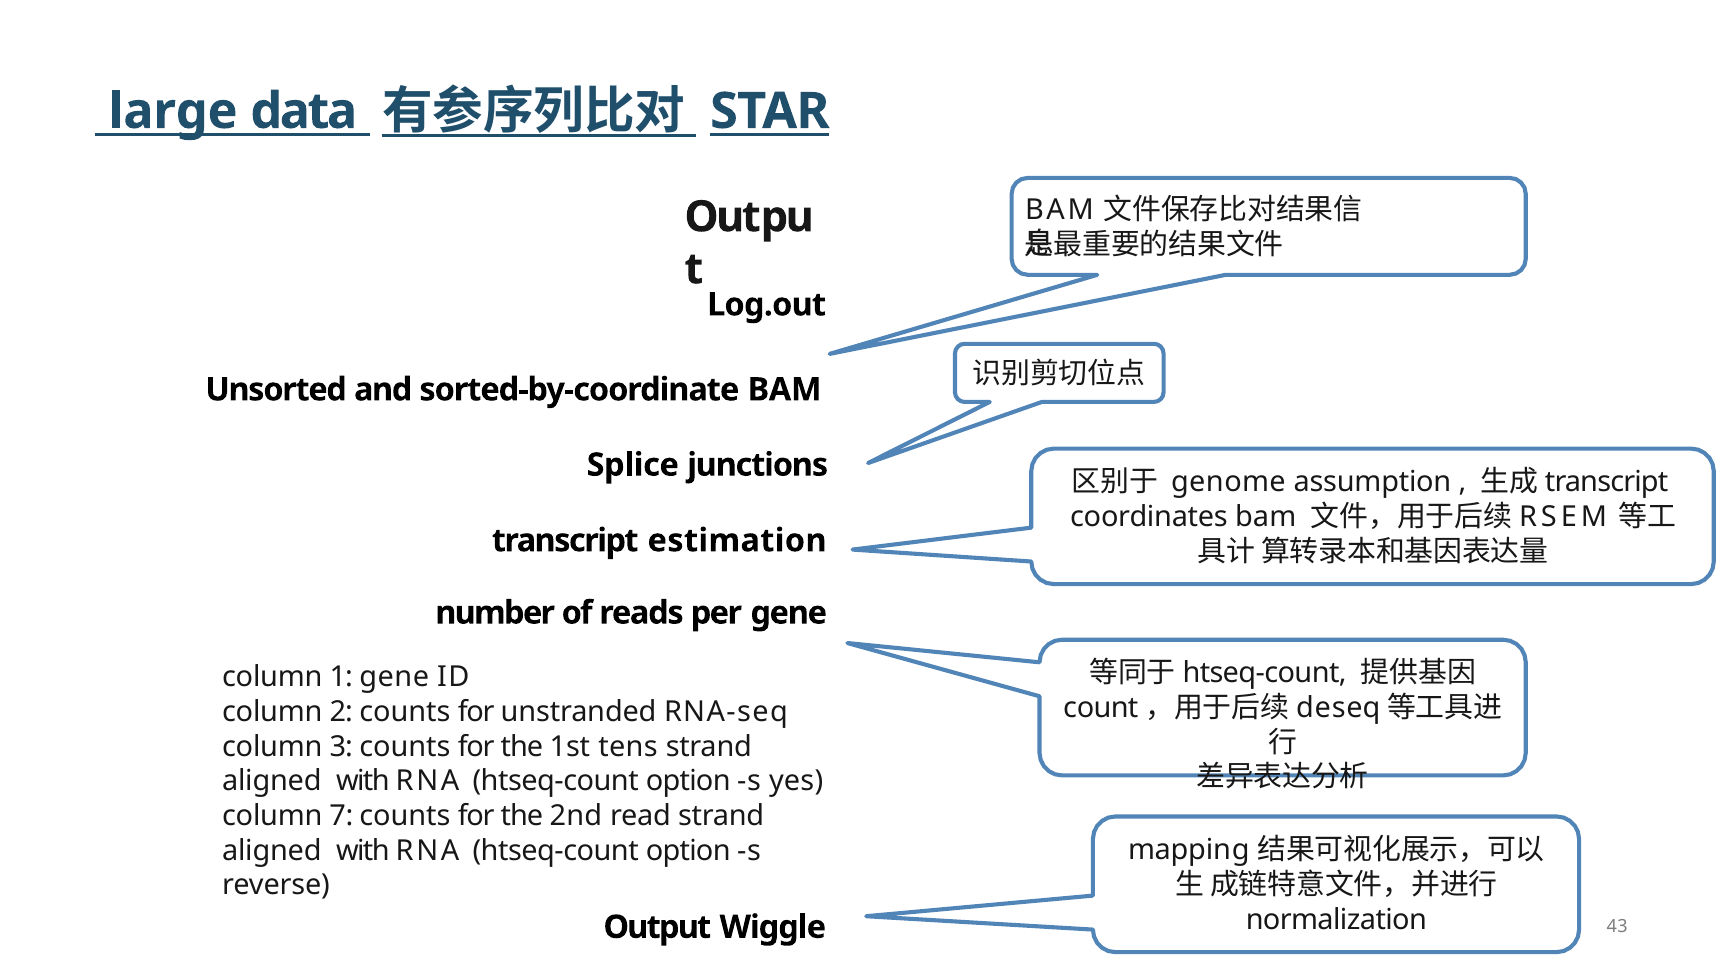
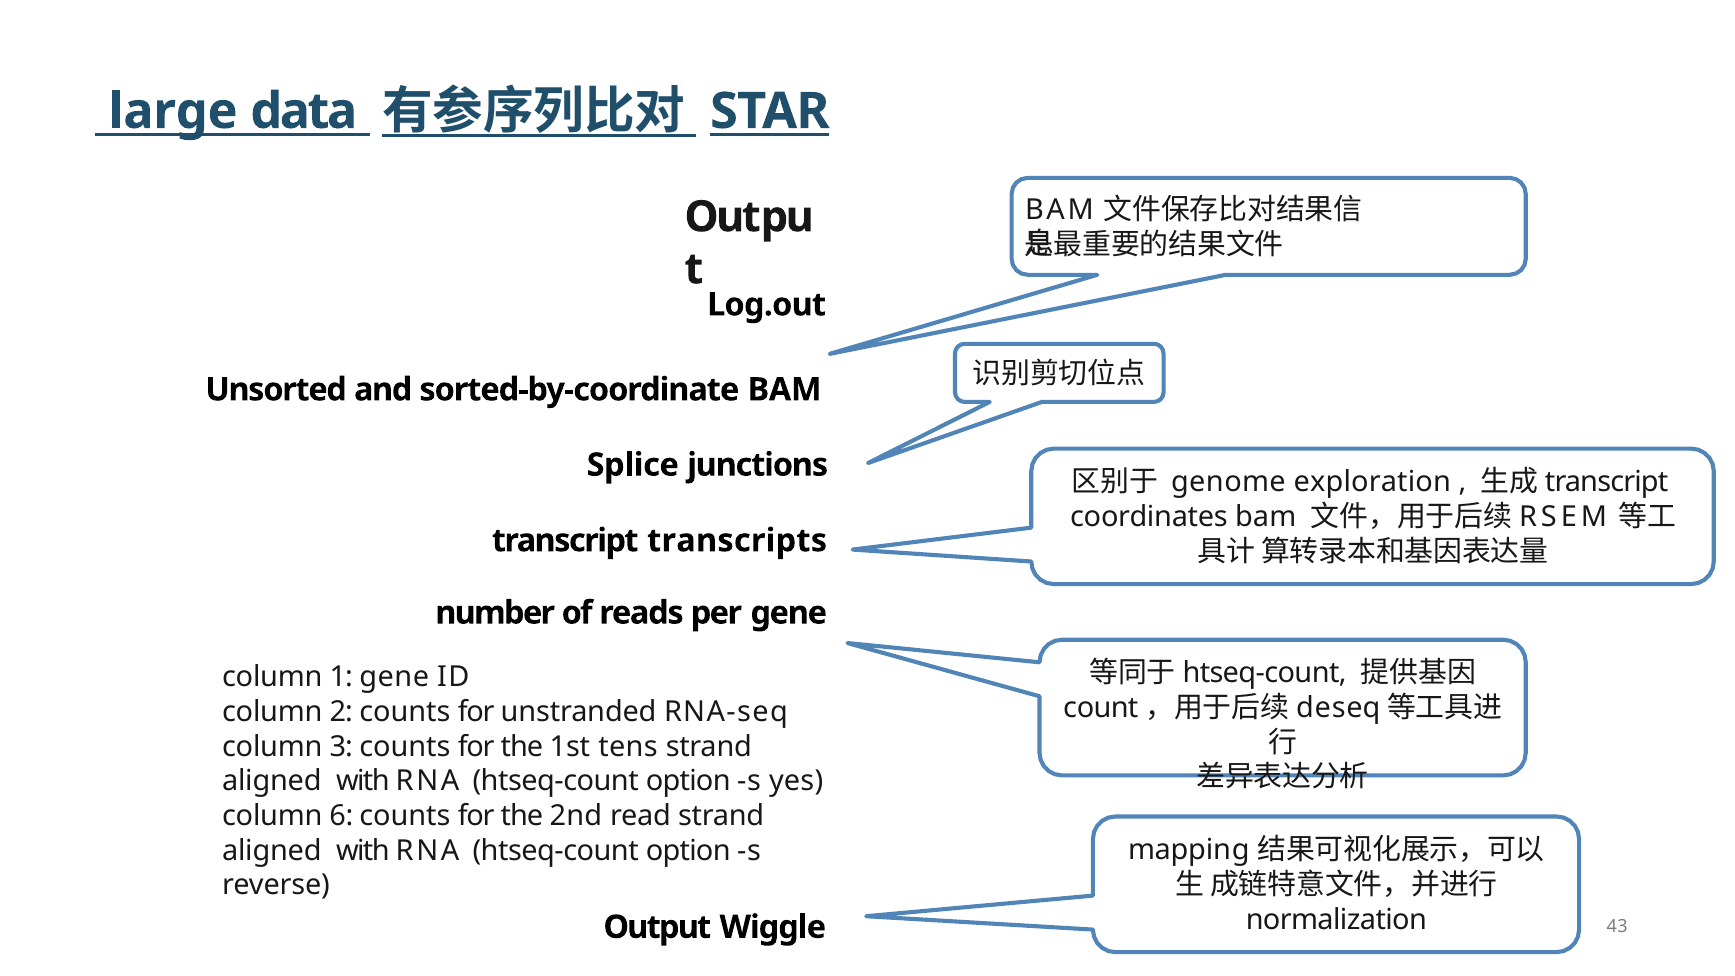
assumption: assumption -> exploration (1372, 482)
estimation: estimation -> transcripts (737, 541)
7: 7 -> 6 (341, 816)
